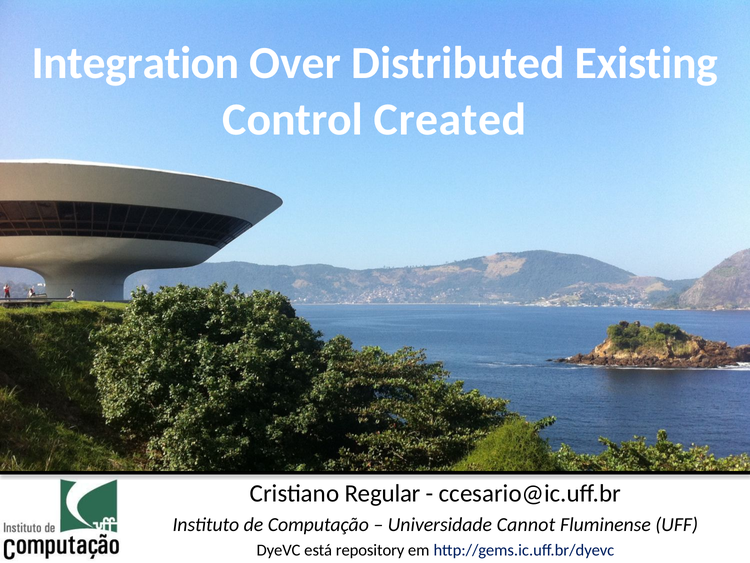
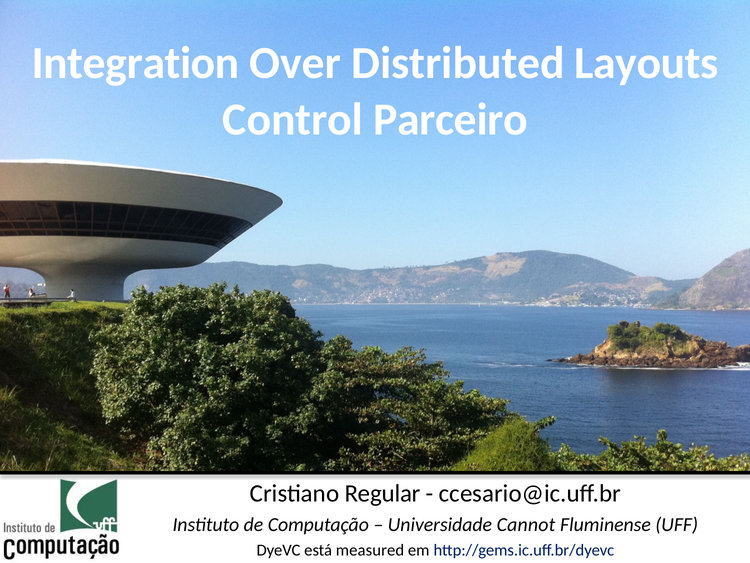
Existing: Existing -> Layouts (646, 63)
Created: Created -> Parceiro (451, 119)
repository: repository -> measured (370, 550)
